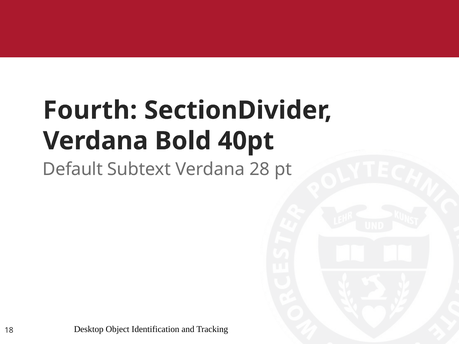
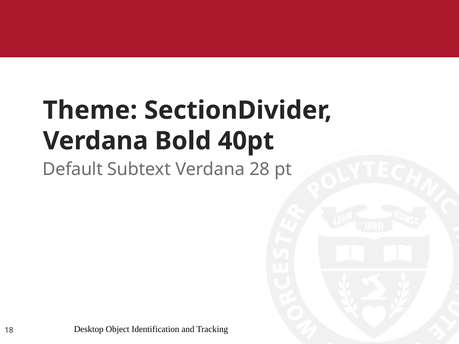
Fourth: Fourth -> Theme (90, 110)
